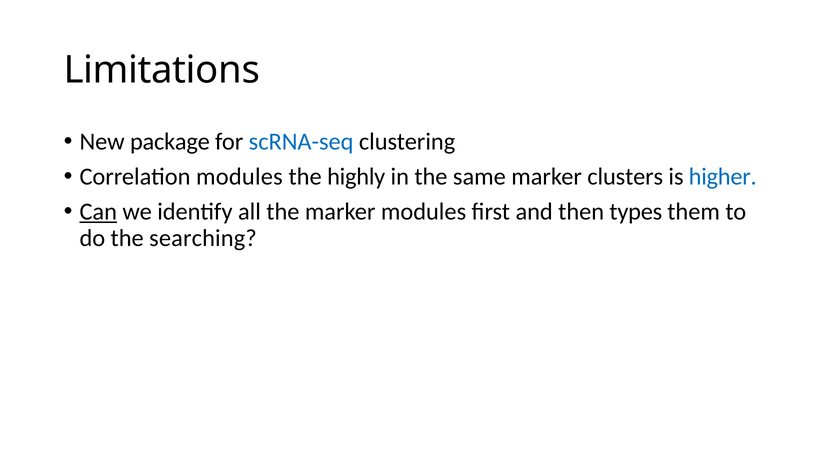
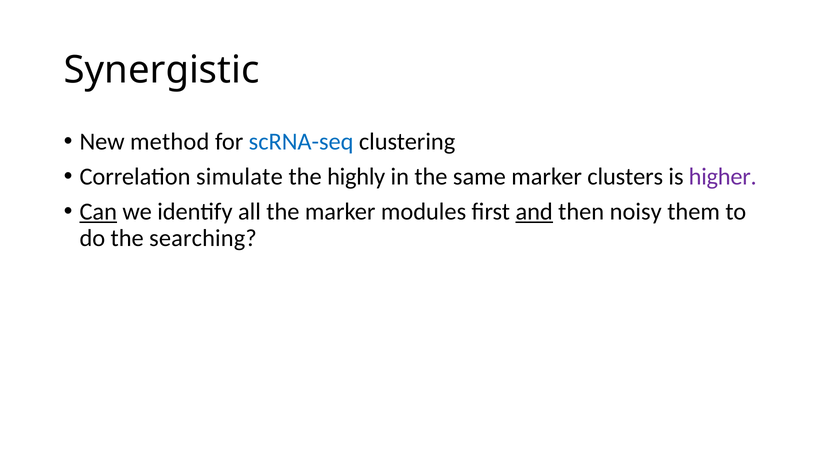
Limitations: Limitations -> Synergistic (162, 70)
package: package -> method (170, 142)
Correlation modules: modules -> simulate (239, 177)
higher colour: blue -> purple (723, 177)
and underline: none -> present (534, 212)
types: types -> noisy (636, 212)
